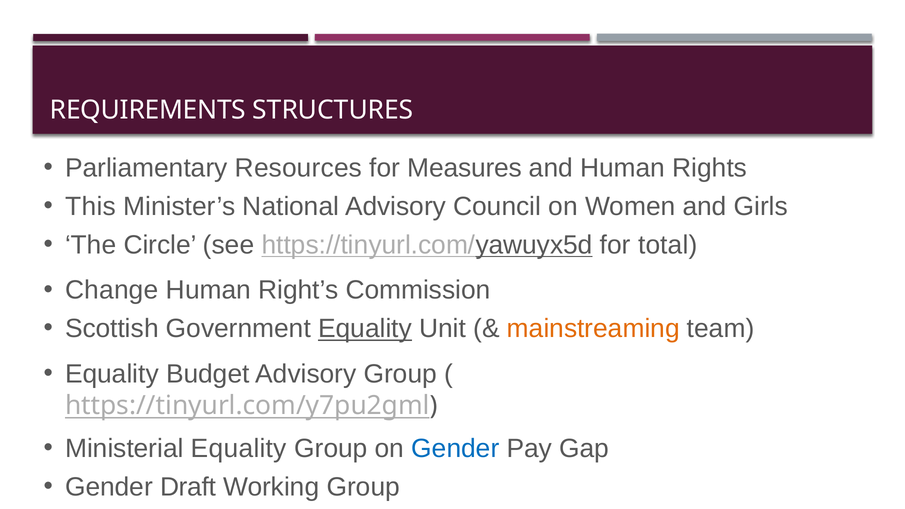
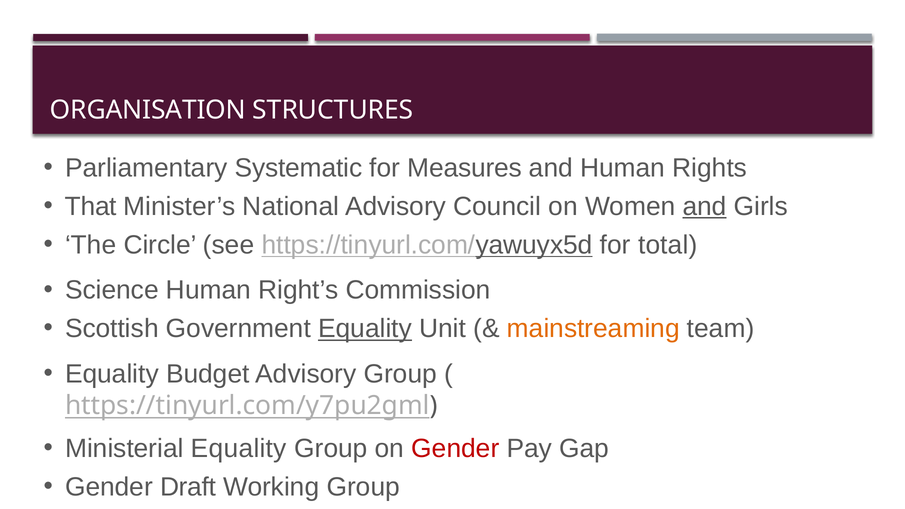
REQUIREMENTS: REQUIREMENTS -> ORGANISATION (148, 110)
Resources: Resources -> Systematic (299, 168)
This: This -> That (91, 207)
and underline: none -> present (705, 207)
Change: Change -> Science (112, 290)
Gender colour: blue -> red (455, 448)
